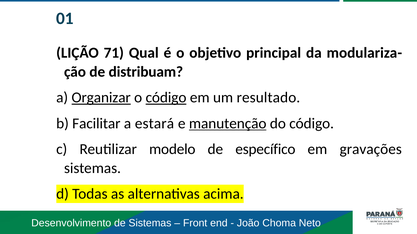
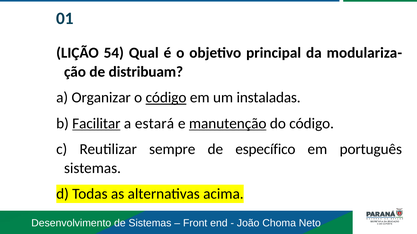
71: 71 -> 54 (114, 53)
Organizar underline: present -> none (101, 98)
resultado: resultado -> instaladas (269, 98)
Facilitar underline: none -> present (96, 124)
modelo: modelo -> sempre (172, 150)
gravações: gravações -> português (371, 150)
